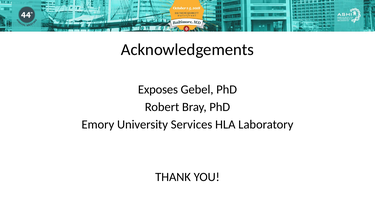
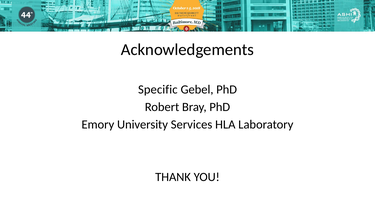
Exposes: Exposes -> Specific (158, 89)
